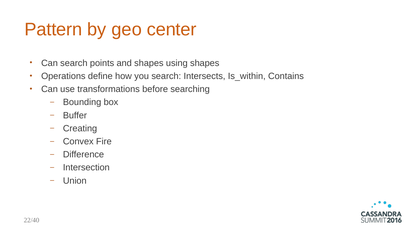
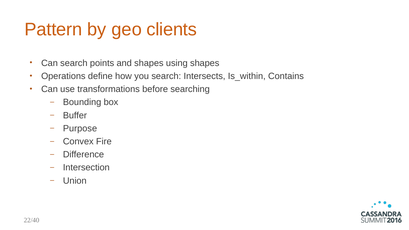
center: center -> clients (172, 30)
Creating: Creating -> Purpose (80, 128)
